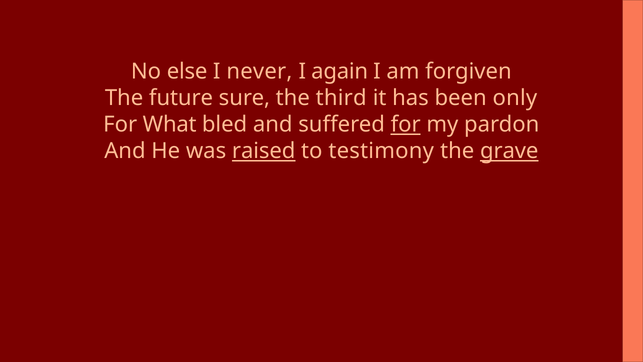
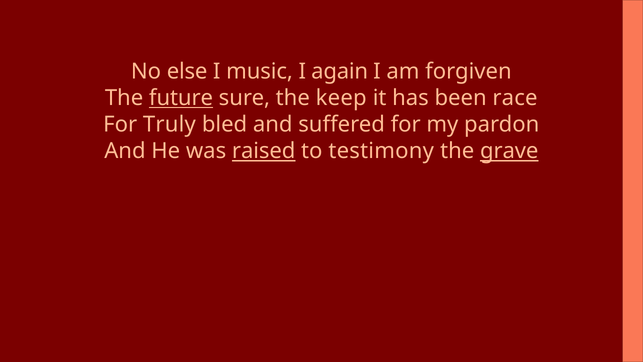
never: never -> music (260, 71)
future underline: none -> present (181, 98)
third: third -> keep (341, 98)
only: only -> race (515, 98)
What: What -> Truly (169, 124)
for underline: present -> none (406, 124)
